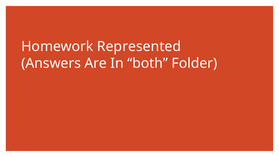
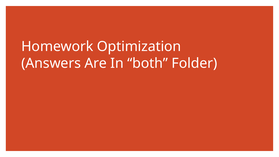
Represented: Represented -> Optimization (139, 47)
